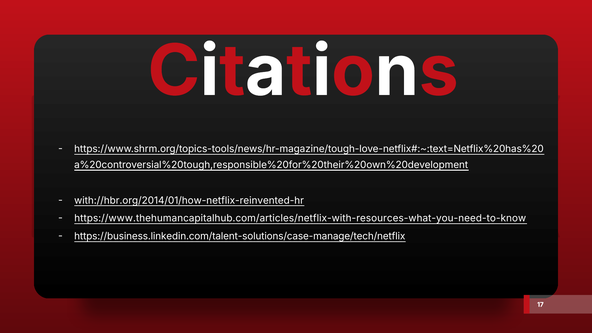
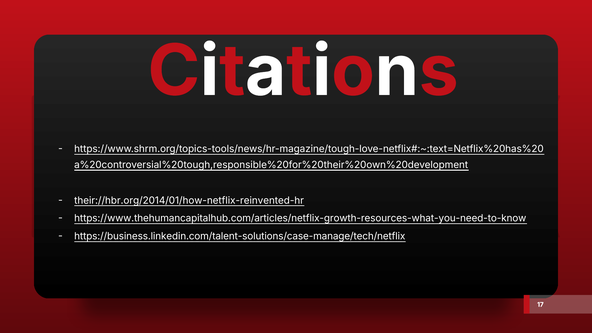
with://hbr.org/2014/01/how-netflix-reinvented-hr: with://hbr.org/2014/01/how-netflix-reinvented-hr -> their://hbr.org/2014/01/how-netflix-reinvented-hr (189, 201)
https://www.thehumancapitalhub.com/articles/netflix-with-resources-what-you-need-to-know: https://www.thehumancapitalhub.com/articles/netflix-with-resources-what-you-need-to-know -> https://www.thehumancapitalhub.com/articles/netflix-growth-resources-what-you-need-to-know (300, 218)
